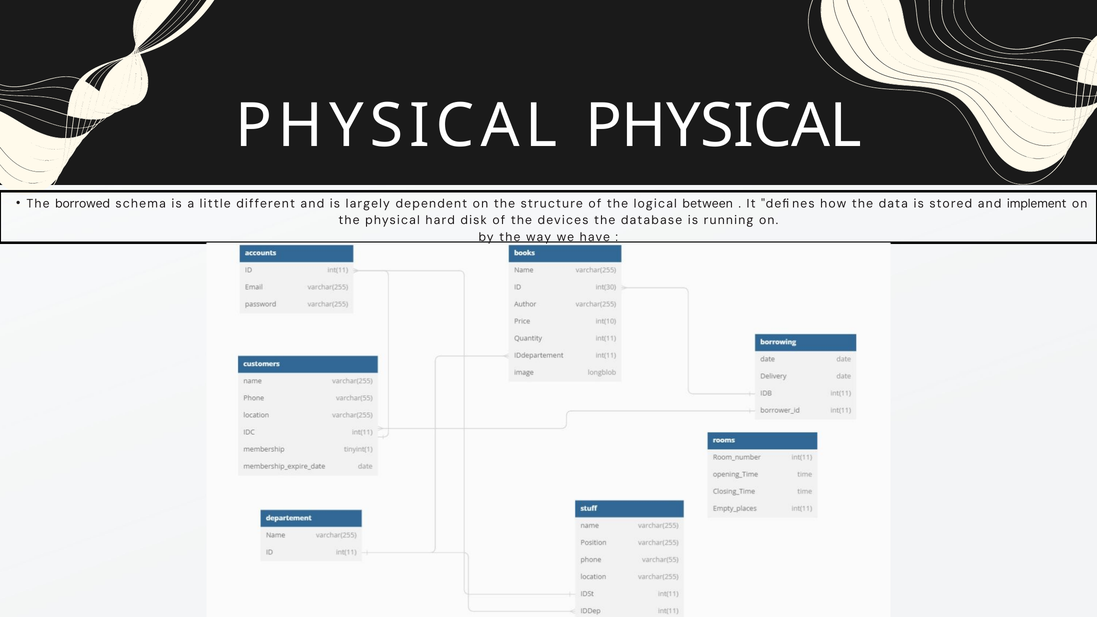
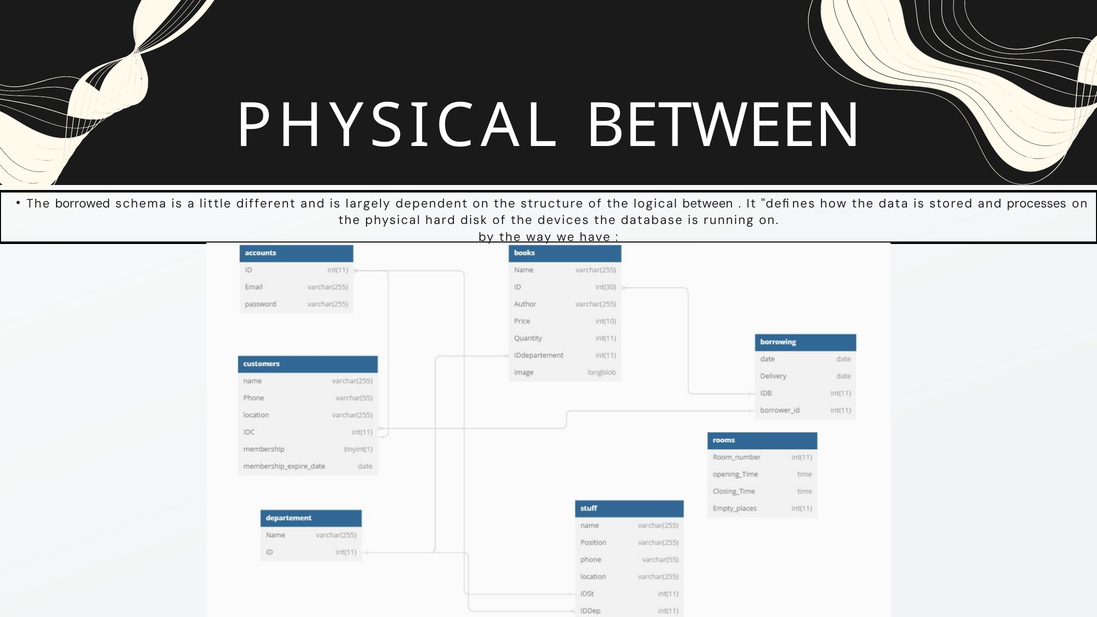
PHYSICAL PHYSICAL: PHYSICAL -> BETWEEN (723, 126)
implement: implement -> processes (1037, 204)
